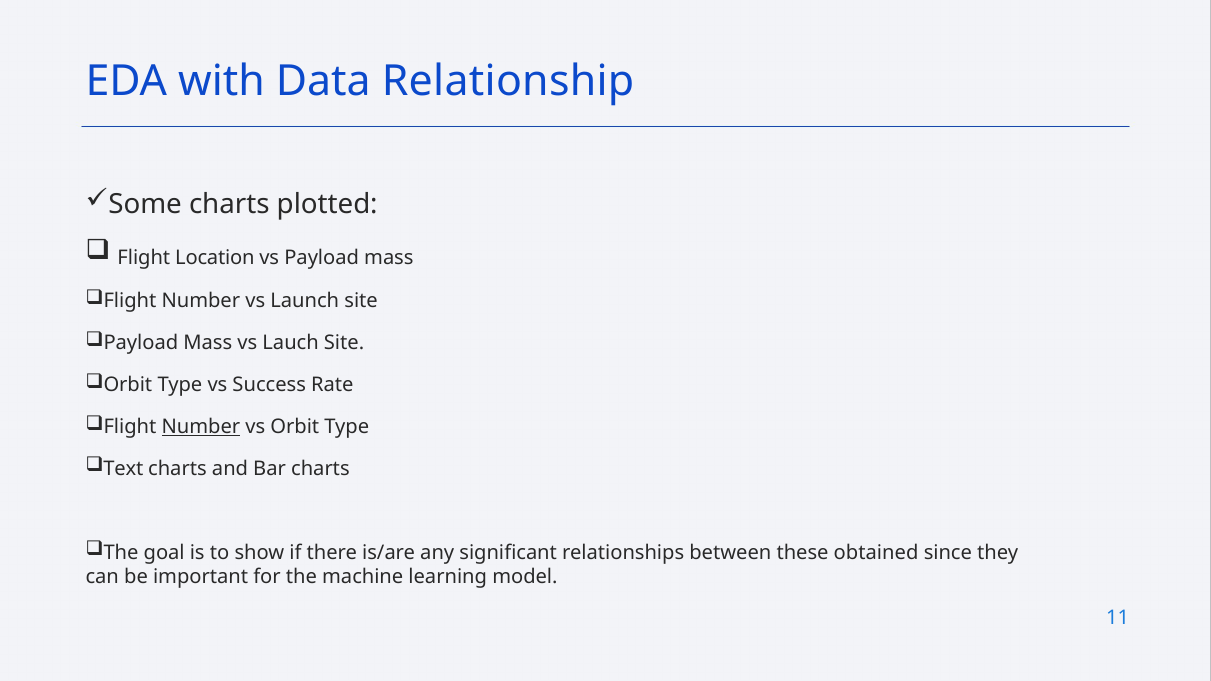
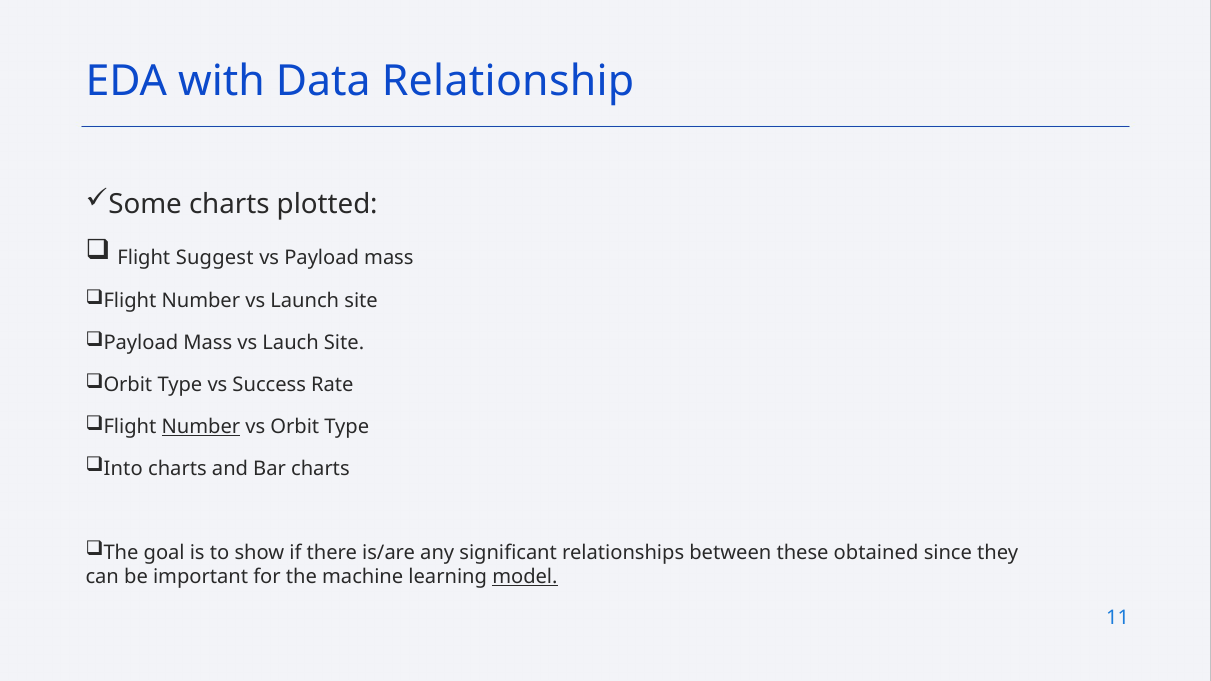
Location: Location -> Suggest (215, 258)
Text: Text -> Into (123, 469)
model underline: none -> present (525, 577)
